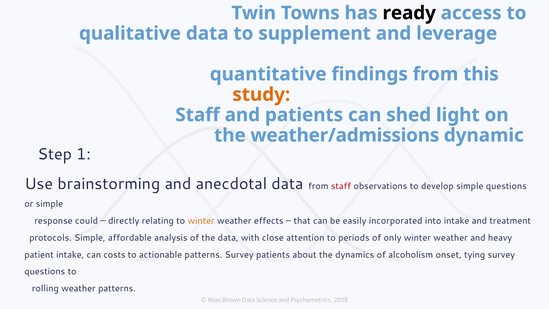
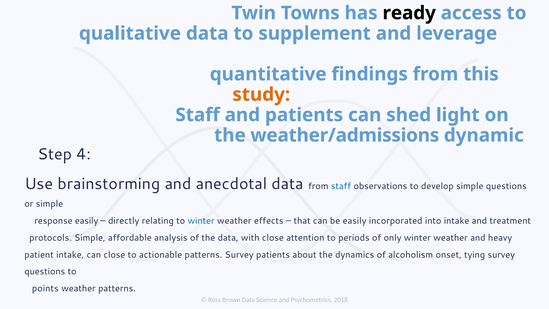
1: 1 -> 4 (84, 154)
staff colour: red -> blue (341, 186)
response could: could -> easily (87, 221)
winter colour: orange -> blue (201, 221)
can costs: costs -> close (114, 255)
rolling: rolling -> points (45, 288)
